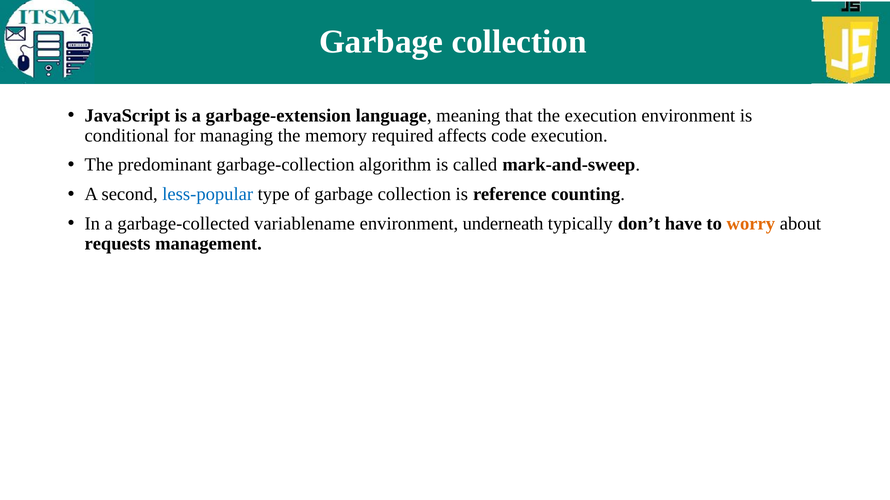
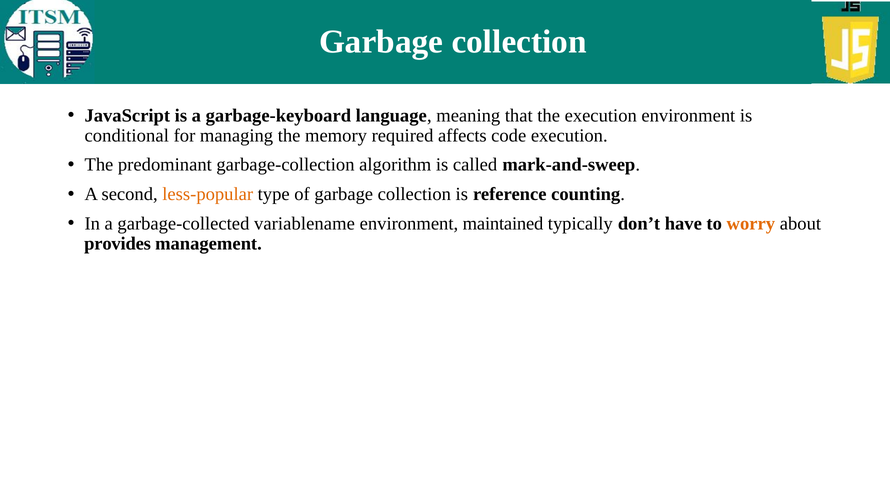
garbage-extension: garbage-extension -> garbage-keyboard (278, 116)
less-popular colour: blue -> orange (208, 194)
underneath: underneath -> maintained (503, 224)
requests: requests -> provides (118, 244)
